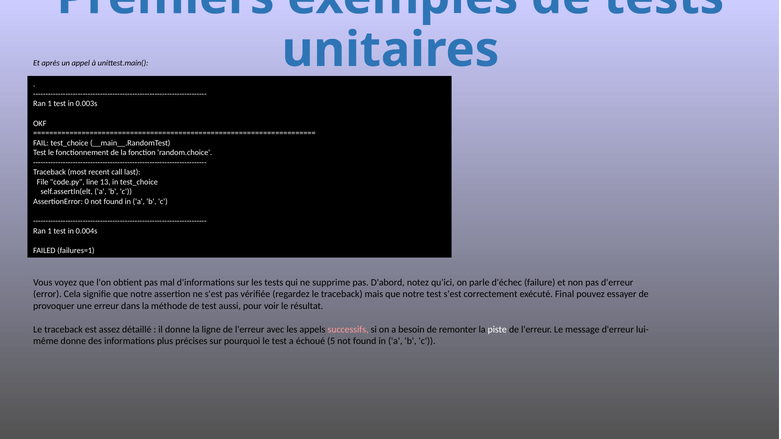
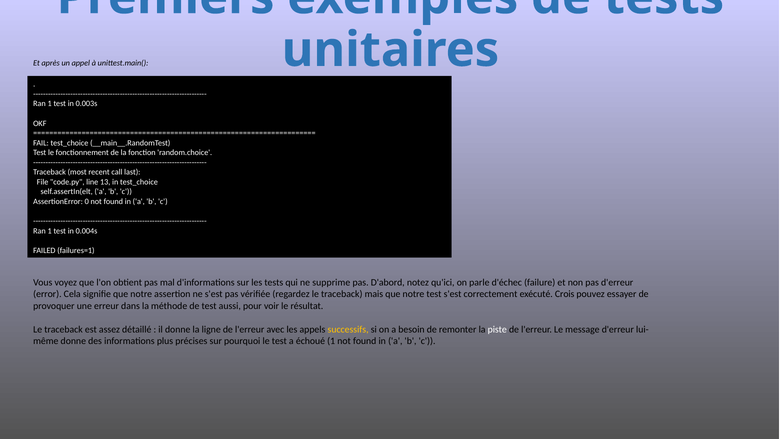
Final: Final -> Crois (565, 294)
successifs colour: pink -> yellow (348, 330)
échoué 5: 5 -> 1 (331, 341)
